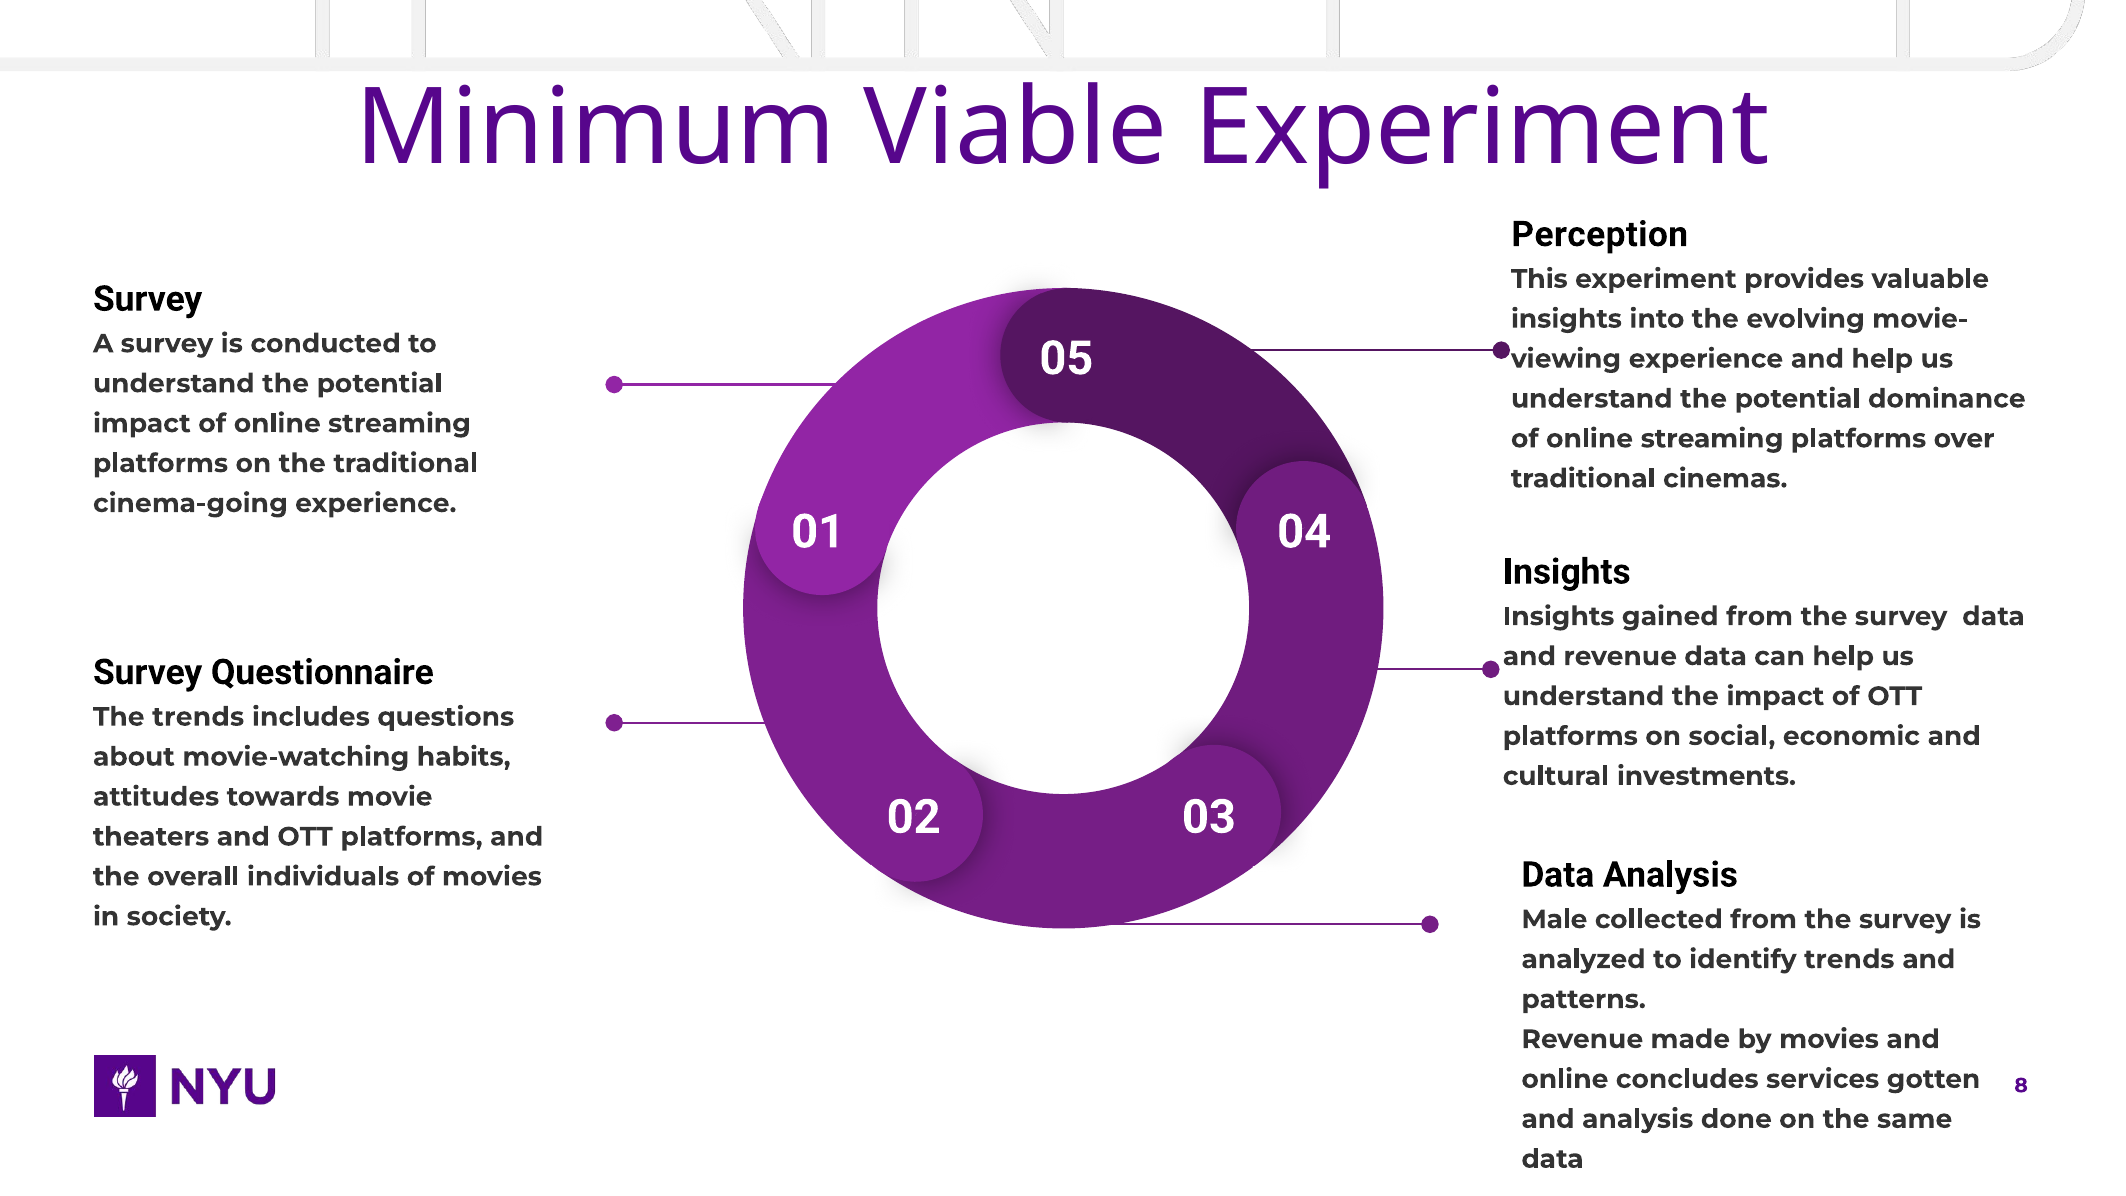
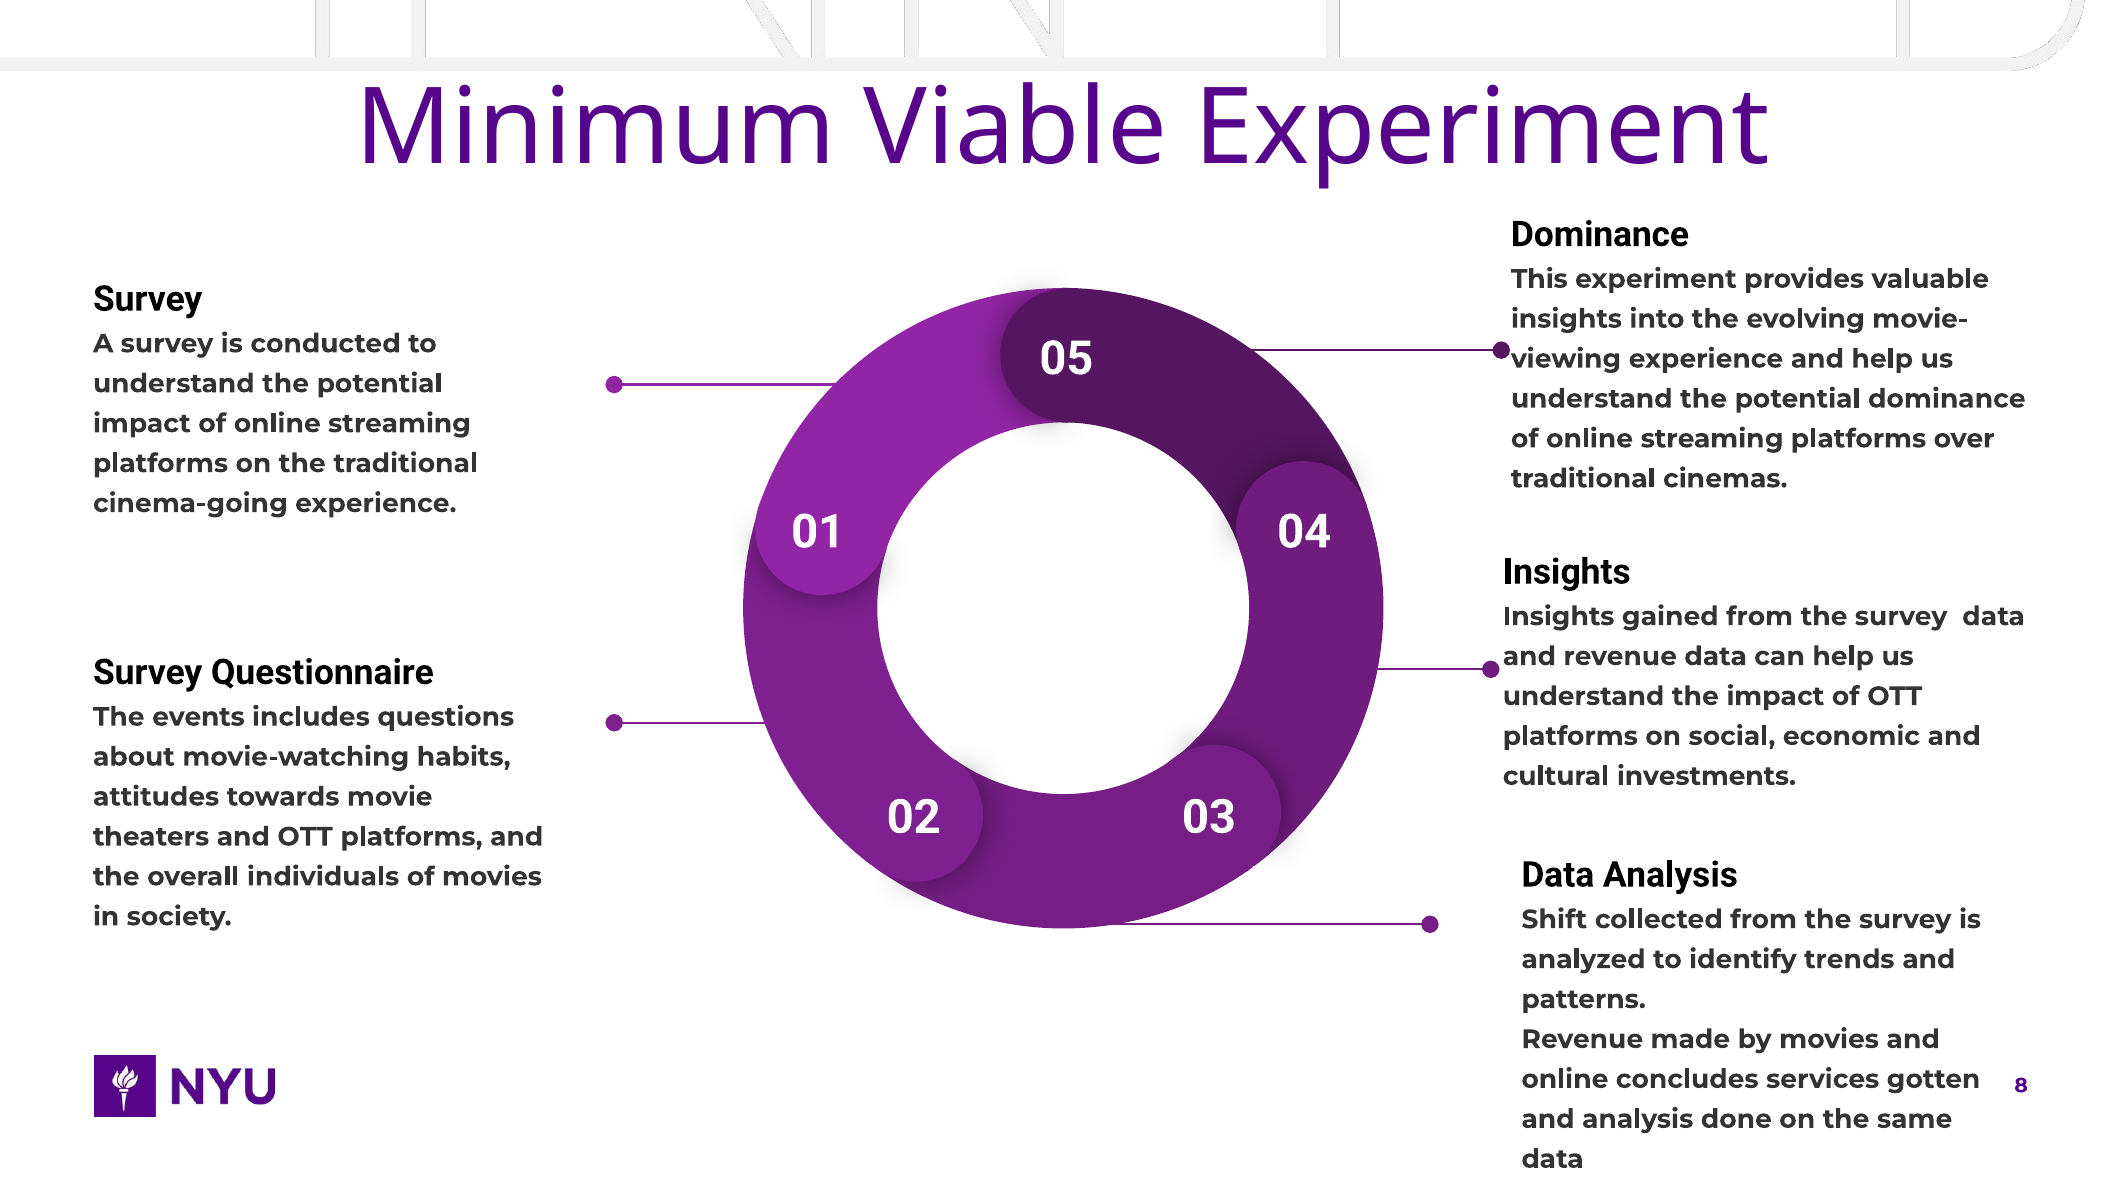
Perception: Perception -> Dominance (1600, 234)
The trends: trends -> events (198, 717)
Male: Male -> Shift (1554, 919)
